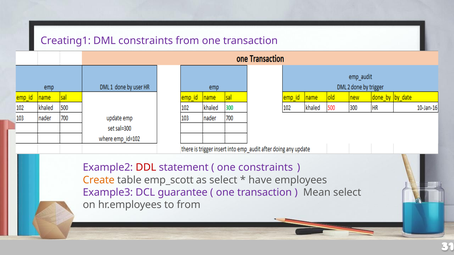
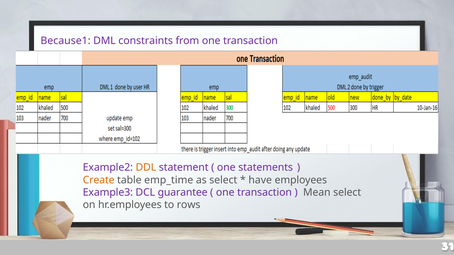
Creating1: Creating1 -> Because1 (66, 41)
DDL colour: red -> orange (146, 168)
one constraints: constraints -> statements (266, 168)
emp_scott: emp_scott -> emp_time (169, 180)
to from: from -> rows (189, 205)
